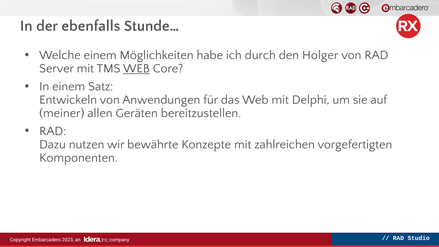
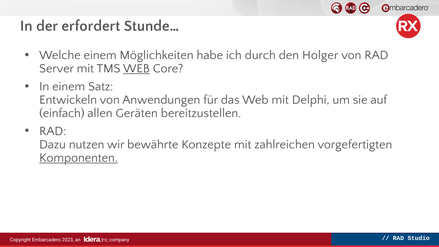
ebenfalls: ebenfalls -> erfordert (91, 26)
meiner: meiner -> einfach (62, 113)
Komponenten underline: none -> present (78, 158)
